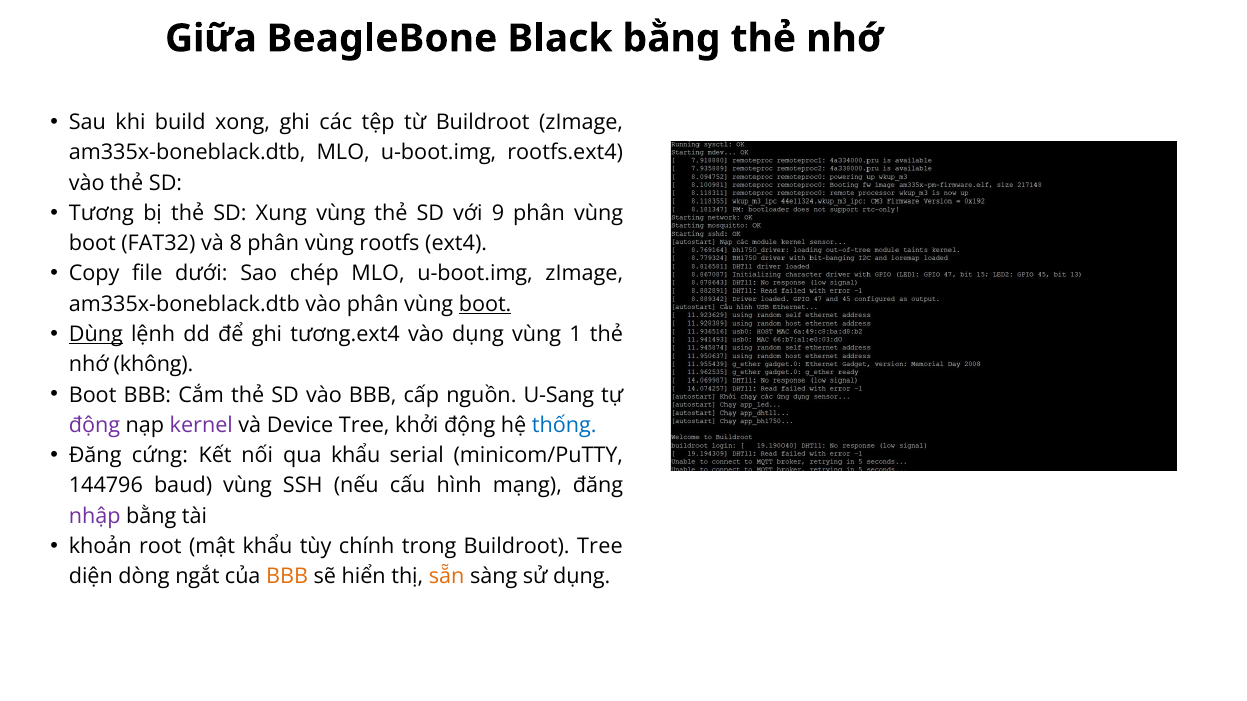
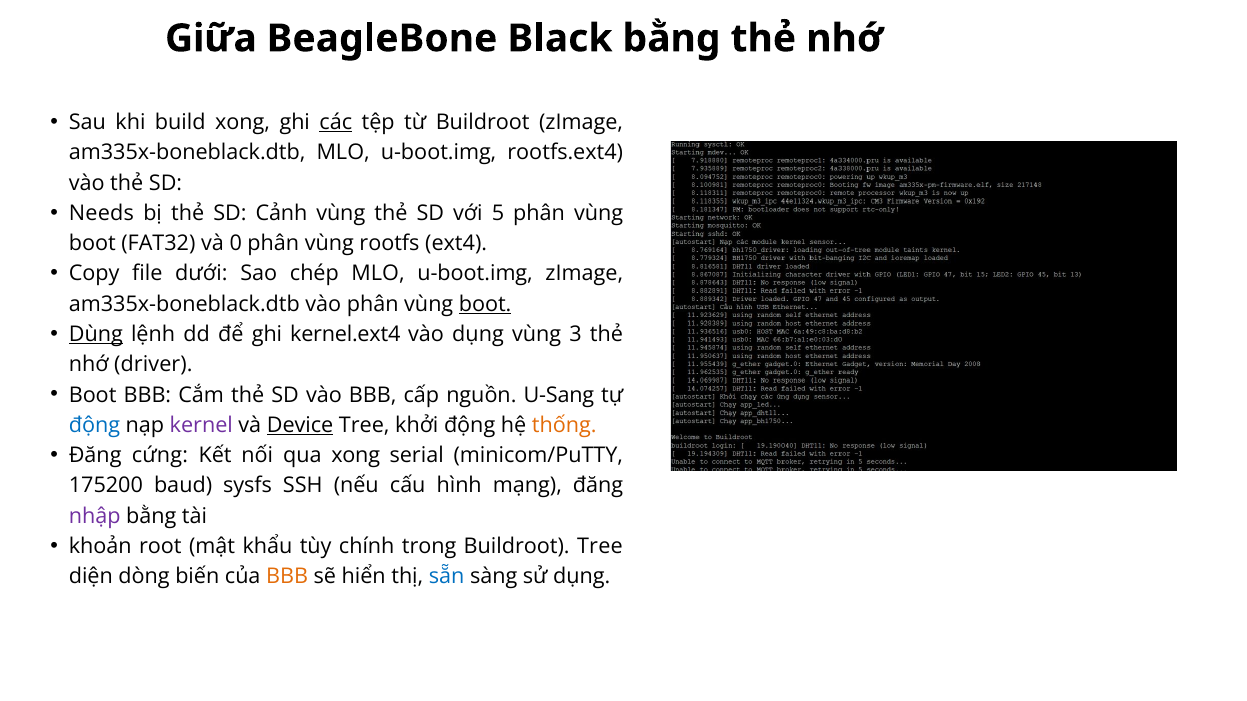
các underline: none -> present (336, 123)
Tương: Tương -> Needs (101, 213)
Xung: Xung -> Cảnh (281, 213)
9: 9 -> 5 (498, 213)
8: 8 -> 0 (236, 244)
tương.ext4: tương.ext4 -> kernel.ext4 (345, 335)
1: 1 -> 3 (576, 335)
không: không -> driver (153, 365)
động colour: purple -> blue (94, 425)
Device underline: none -> present (300, 425)
thống colour: blue -> orange (564, 425)
qua khẩu: khẩu -> xong (356, 456)
144796: 144796 -> 175200 (106, 486)
baud vùng: vùng -> sysfs (248, 486)
ngắt: ngắt -> biến (197, 577)
sẵn colour: orange -> blue (447, 577)
